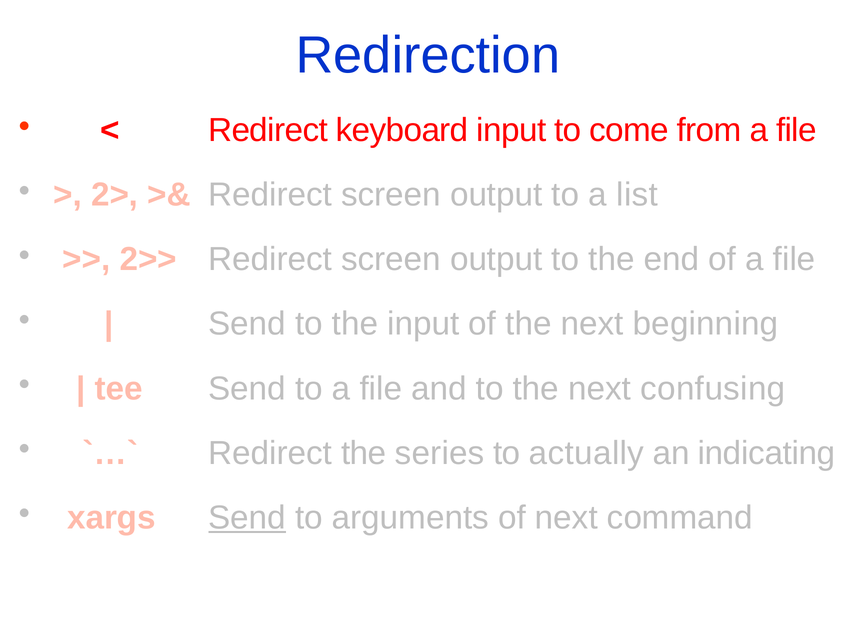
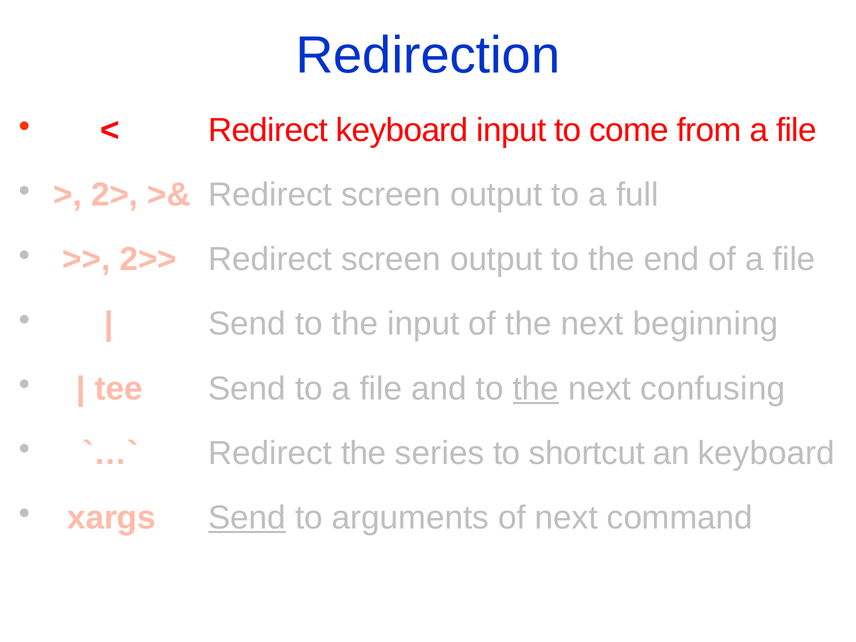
list: list -> full (637, 195)
the underline: none -> present (536, 389)
actually: actually -> shortcut (587, 453)
an indicating: indicating -> keyboard (766, 453)
